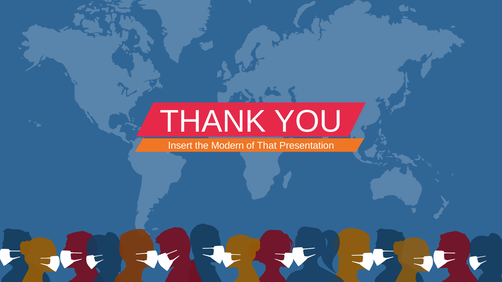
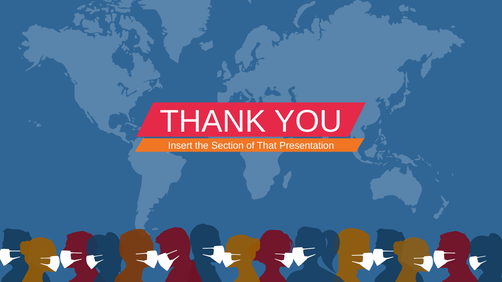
Modern: Modern -> Section (227, 146)
